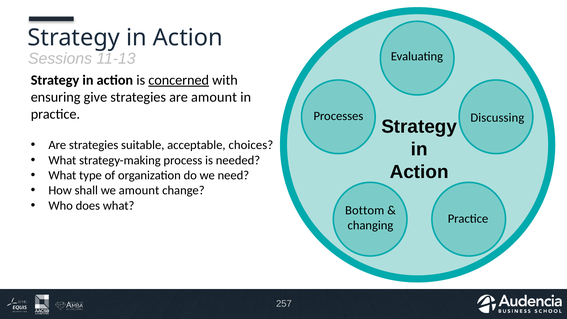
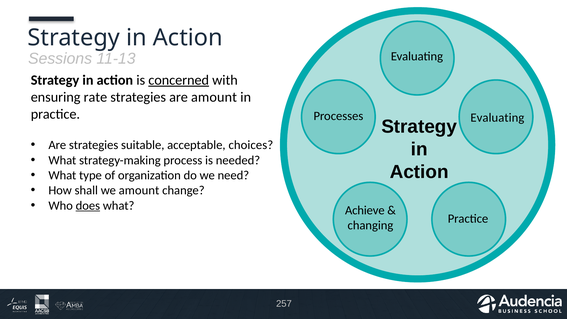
give: give -> rate (95, 97)
Discussing: Discussing -> Evaluating (497, 118)
does underline: none -> present (88, 206)
Bottom: Bottom -> Achieve (365, 210)
